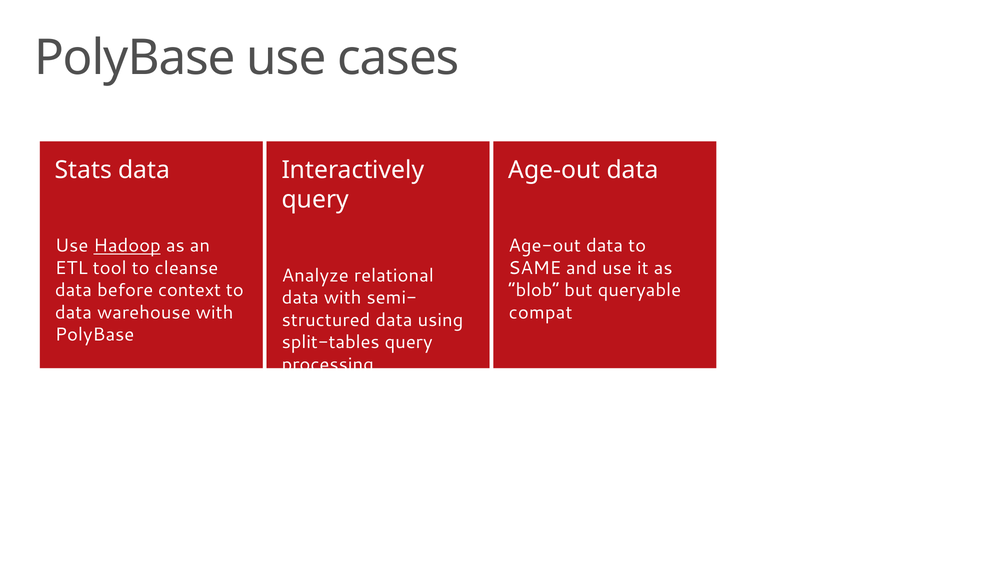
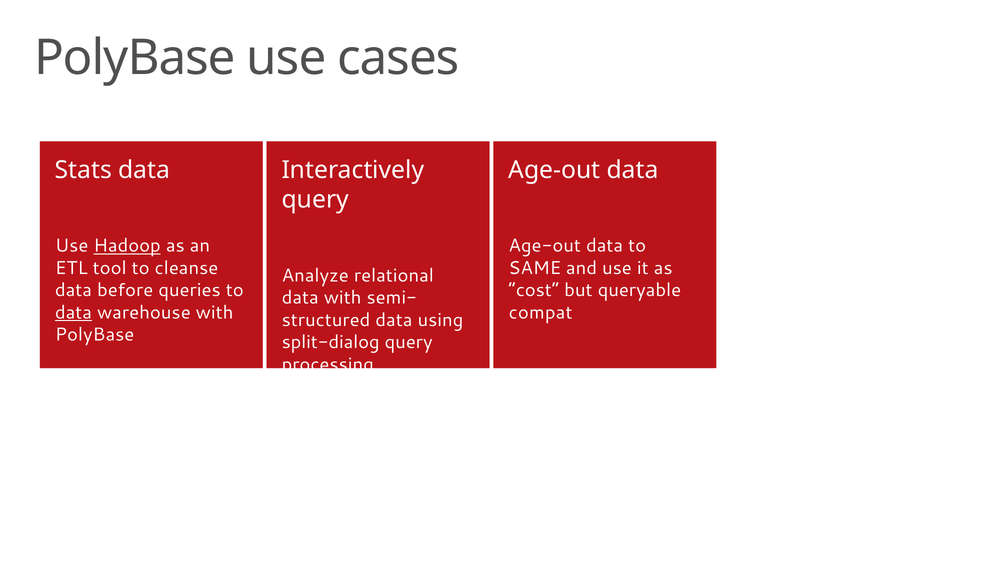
context: context -> queries (189, 290)
blob: blob -> cost (534, 290)
data underline: none -> present (73, 313)
split-tables: split-tables -> split-dialog (331, 342)
